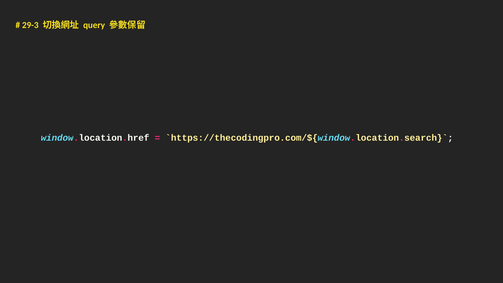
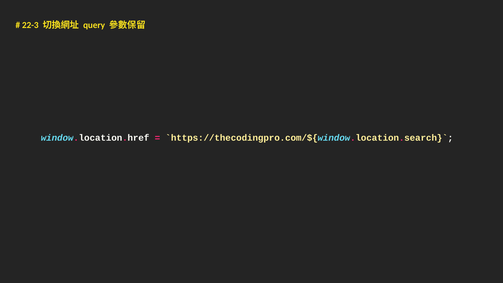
29-3: 29-3 -> 22-3 (30, 25)
